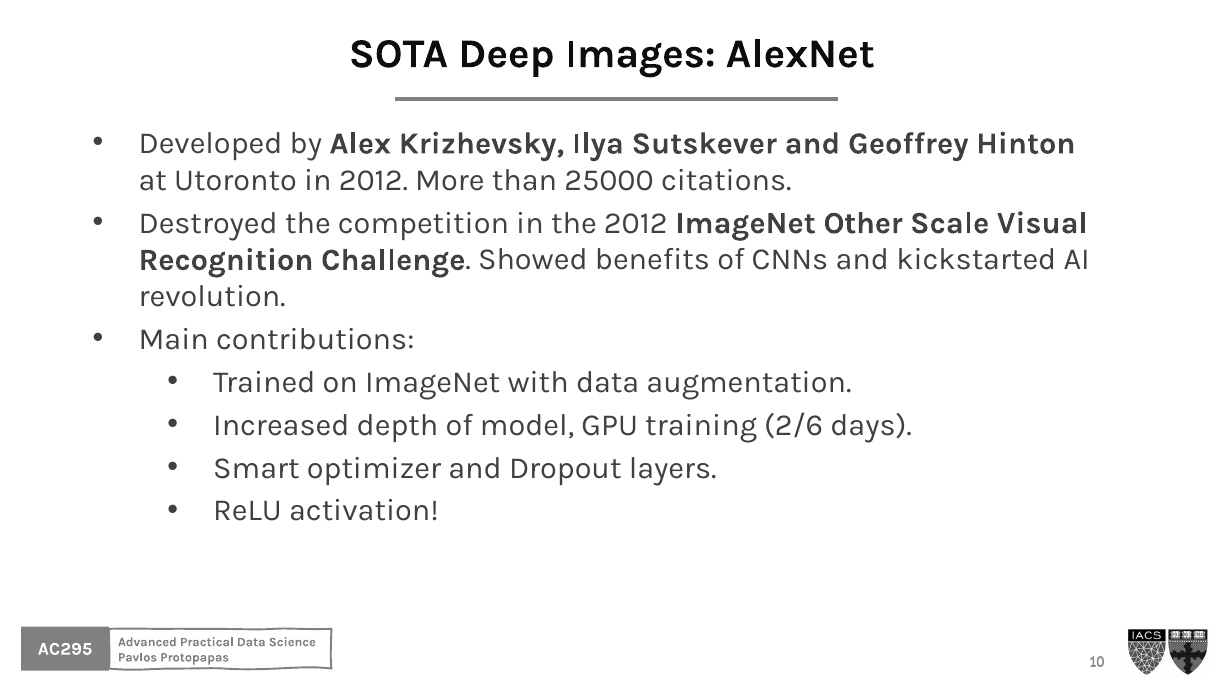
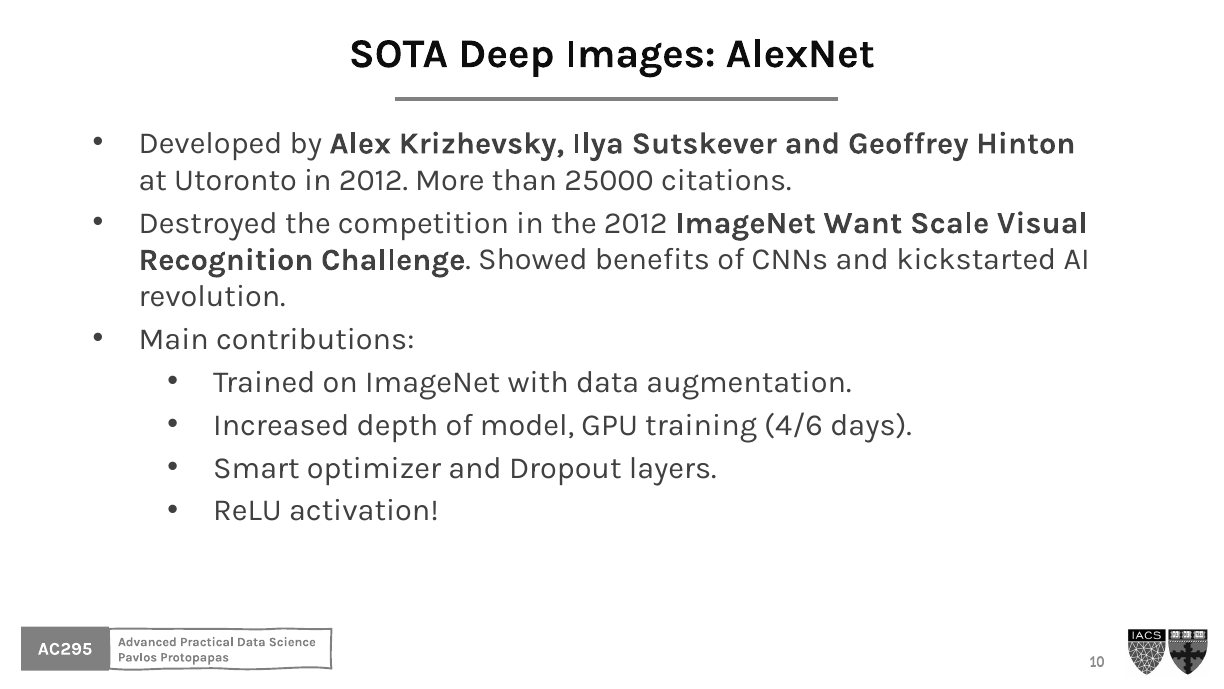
Other: Other -> Want (863, 223)
2/6: 2/6 -> 4/6 (794, 425)
